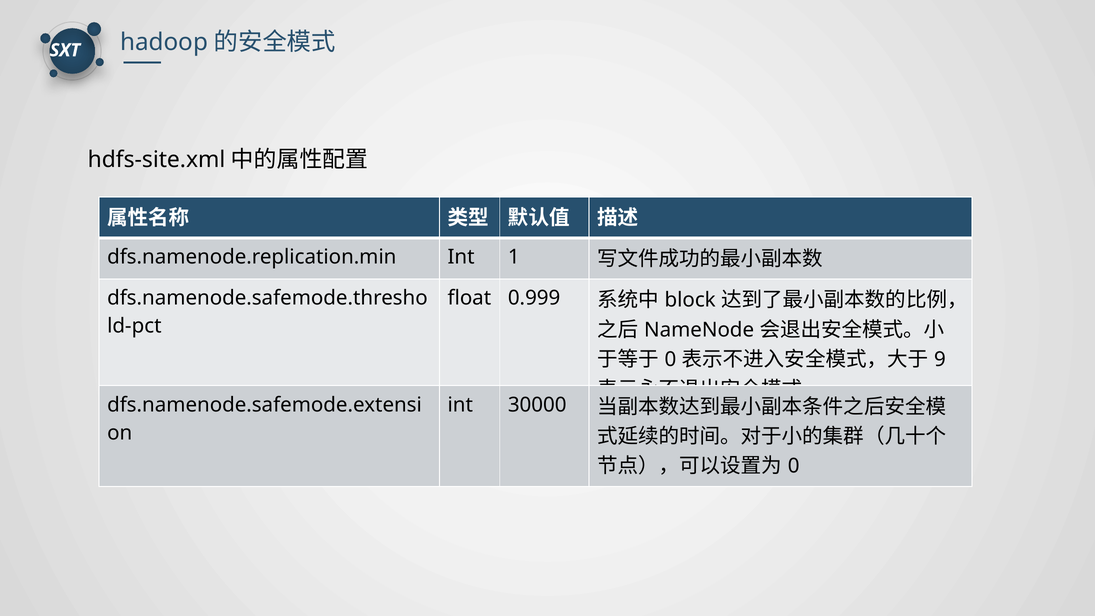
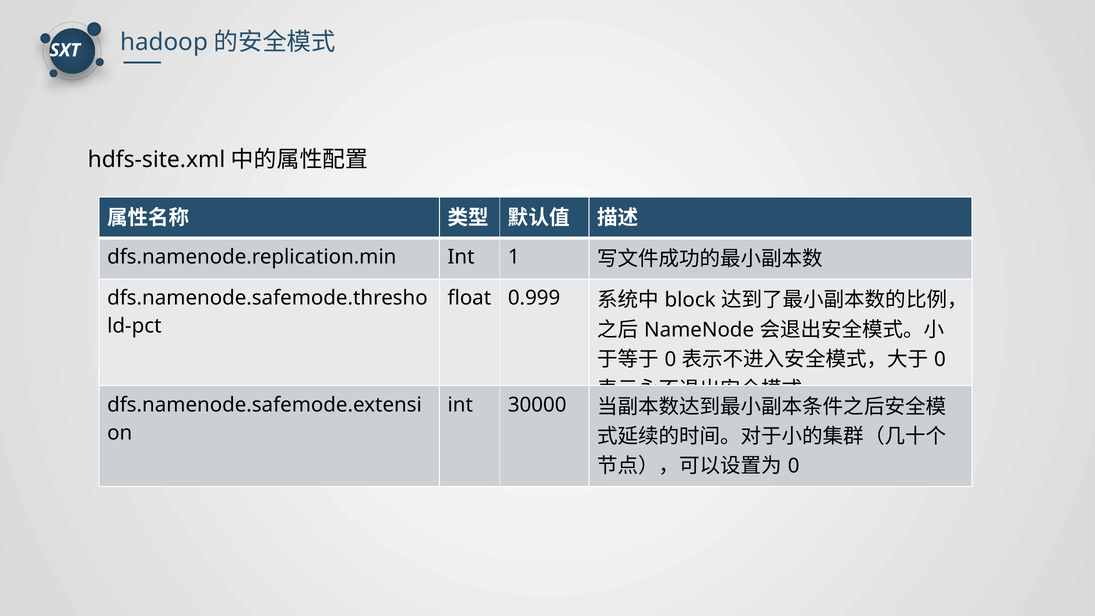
9: 9 -> 0 (940, 360)
